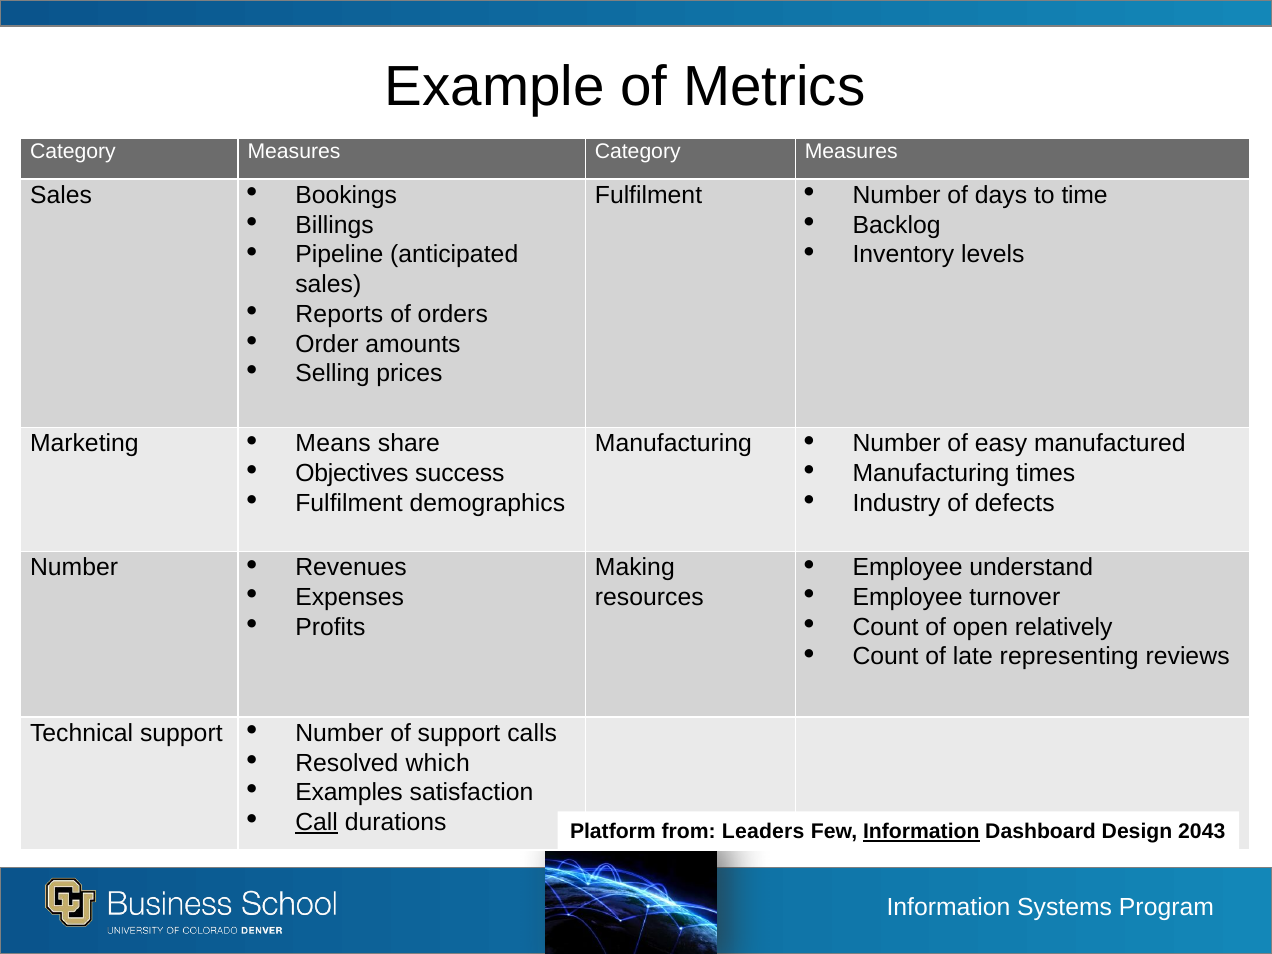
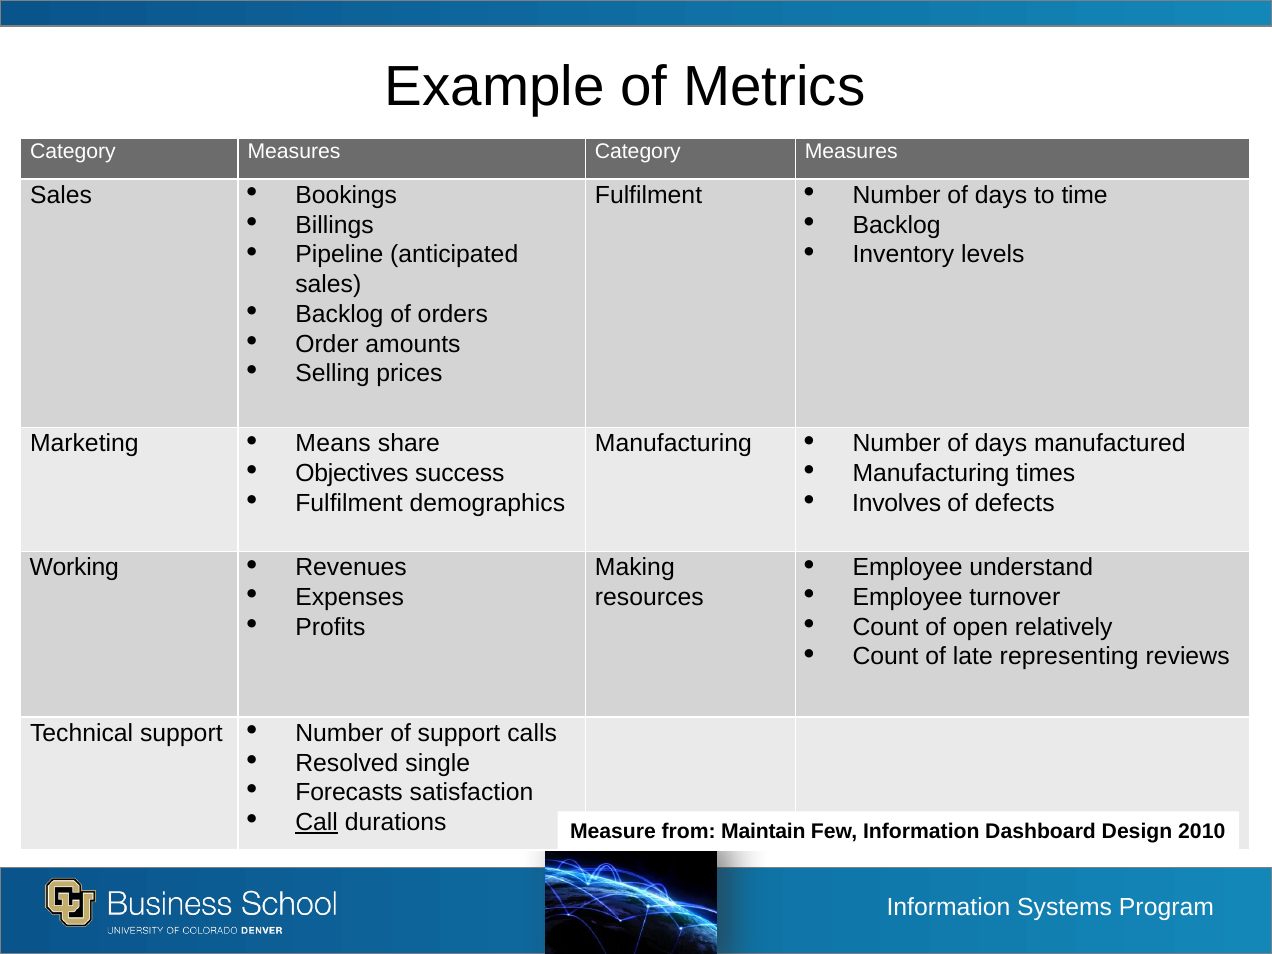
Reports: Reports -> Backlog (339, 314)
easy: easy -> days (1001, 444)
Industry: Industry -> Involves (897, 503)
Number: Number -> Working (74, 568)
which: which -> single (438, 763)
Examples: Examples -> Forecasts (349, 793)
Platform: Platform -> Measure (613, 832)
Leaders: Leaders -> Maintain (763, 832)
Information underline: present -> none (921, 832)
2043: 2043 -> 2010 (1202, 832)
